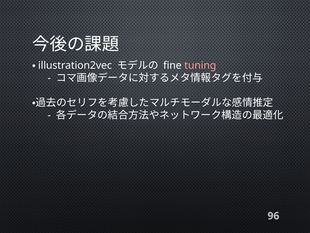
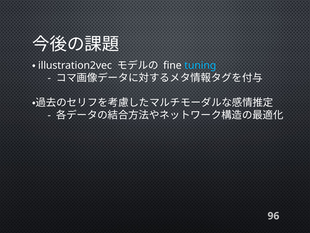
tuning colour: pink -> light blue (200, 65)
